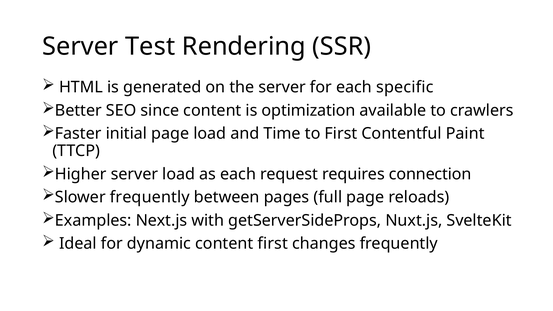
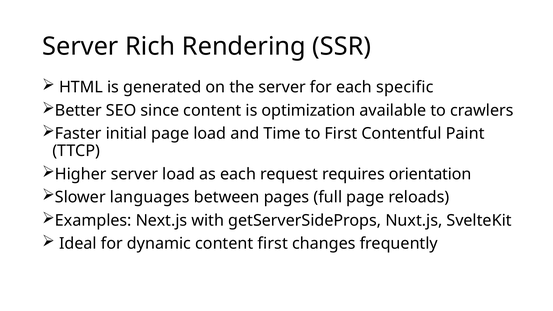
Test: Test -> Rich (150, 46)
connection: connection -> orientation (430, 174)
Slower frequently: frequently -> languages (150, 197)
